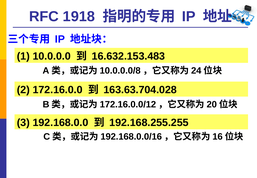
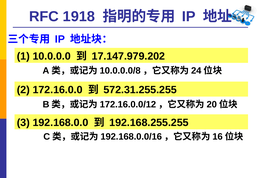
16.632.153.483: 16.632.153.483 -> 17.147.979.202 (128, 56)
163.63.704.028: 163.63.704.028 -> 572.31.255.255 (140, 90)
